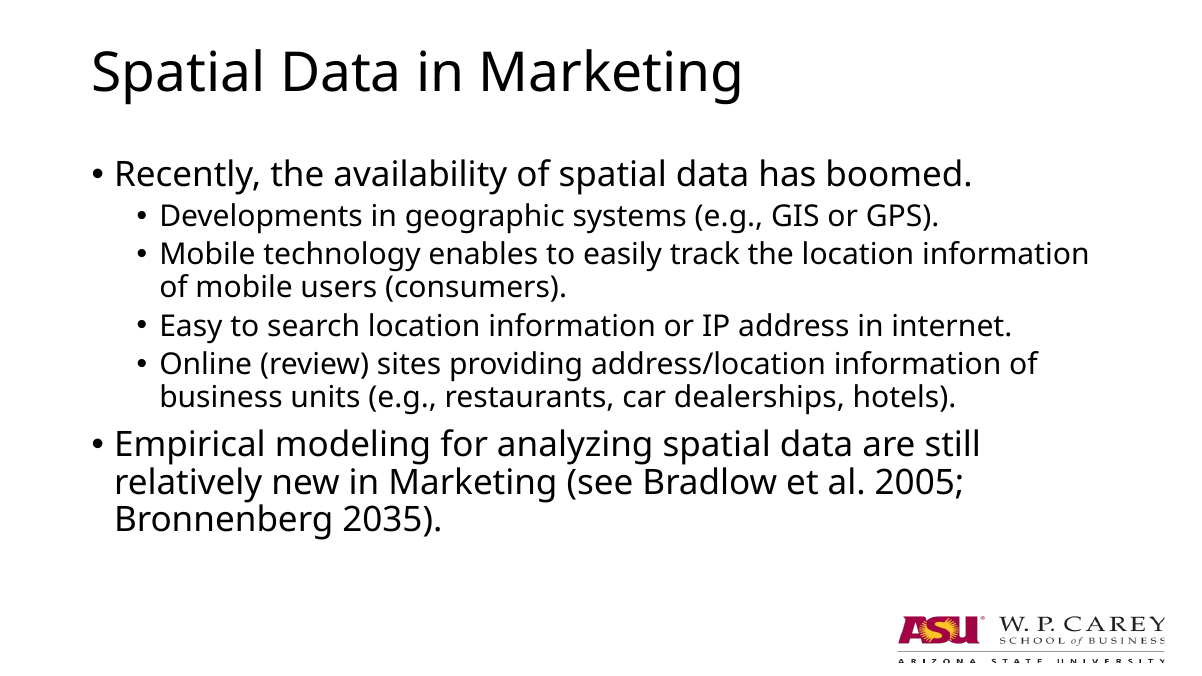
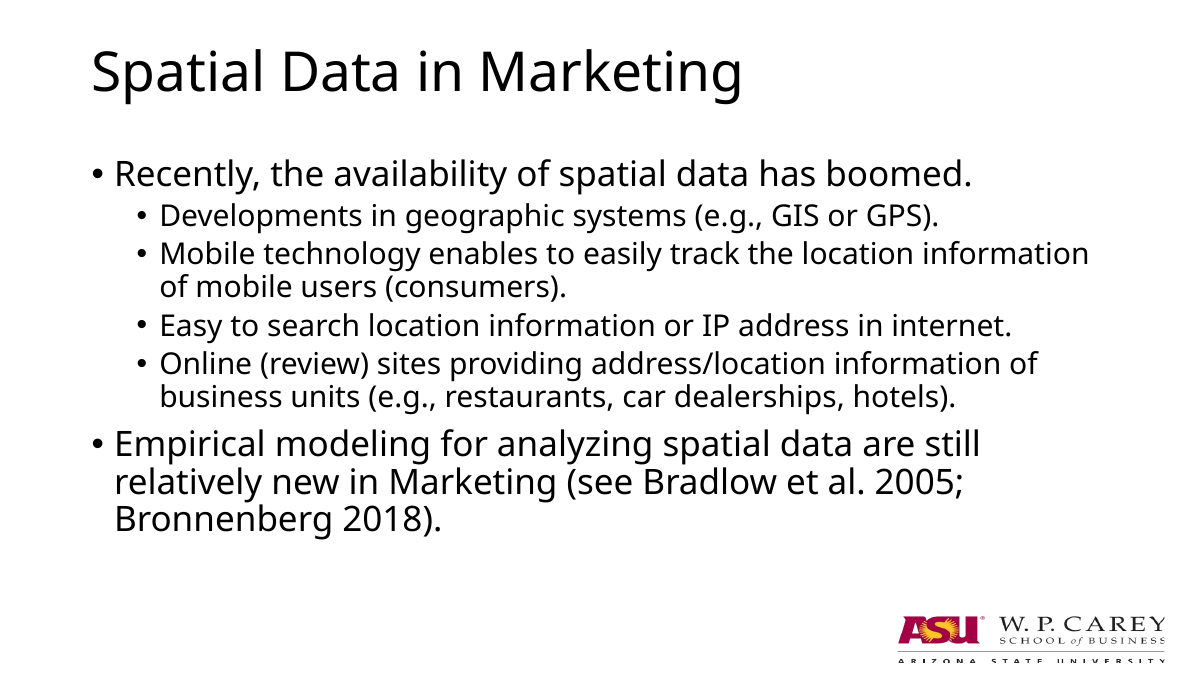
2035: 2035 -> 2018 (392, 520)
